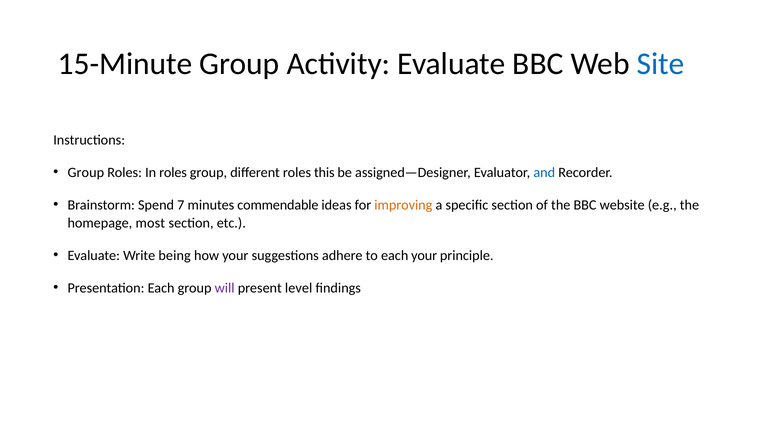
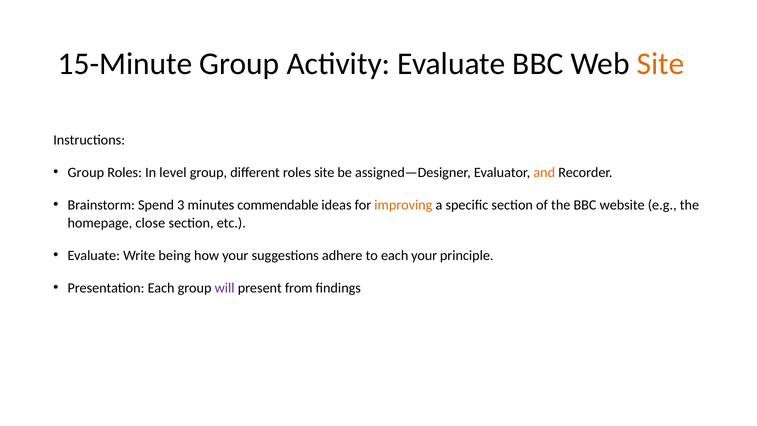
Site colour: blue -> orange (661, 64)
In roles: roles -> level (173, 172)
roles this: this -> site (324, 172)
and colour: blue -> orange (544, 172)
7: 7 -> 3 (181, 205)
most: most -> close (150, 223)
level: level -> from (299, 288)
